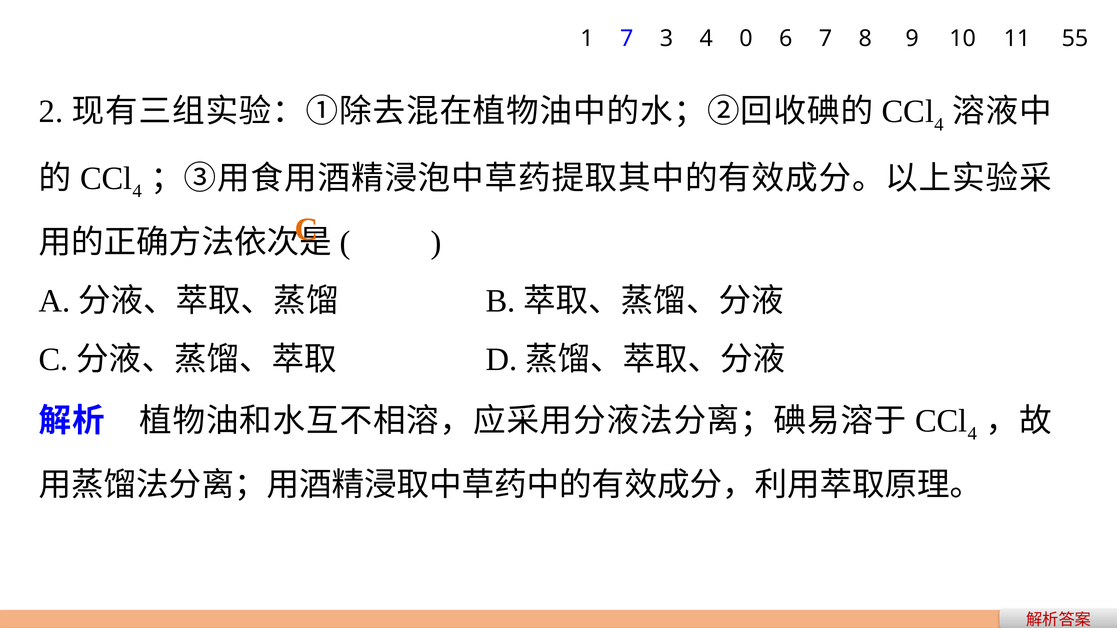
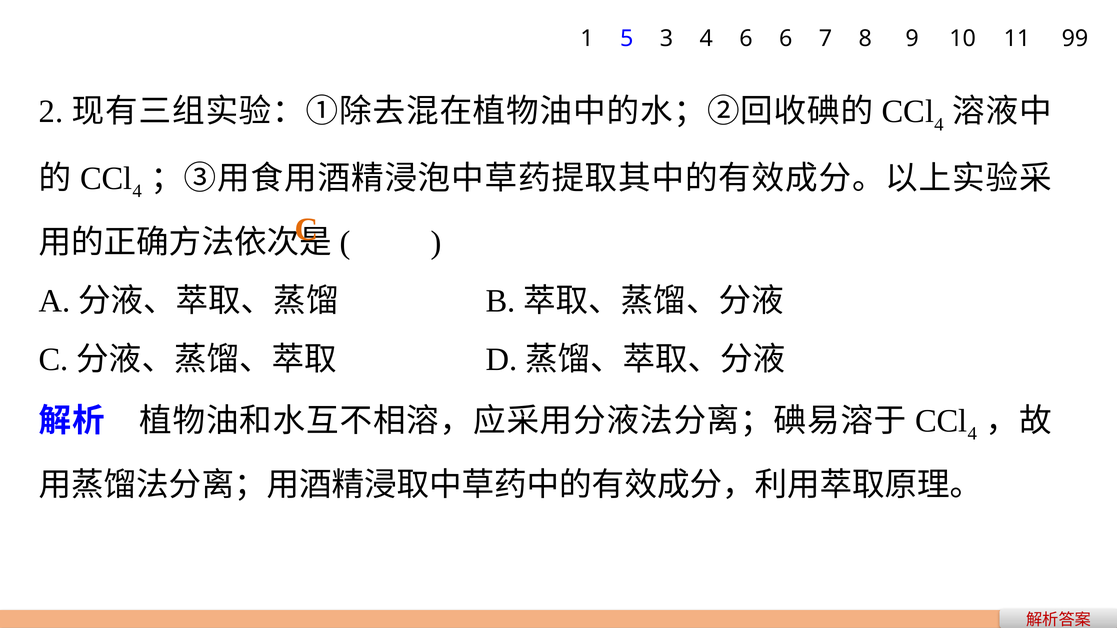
1 7: 7 -> 5 (627, 39)
4 0: 0 -> 6 (746, 39)
55: 55 -> 99 (1075, 39)
